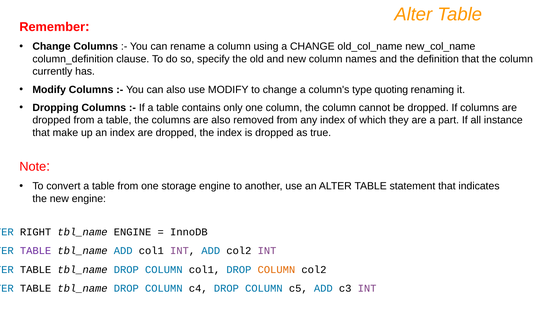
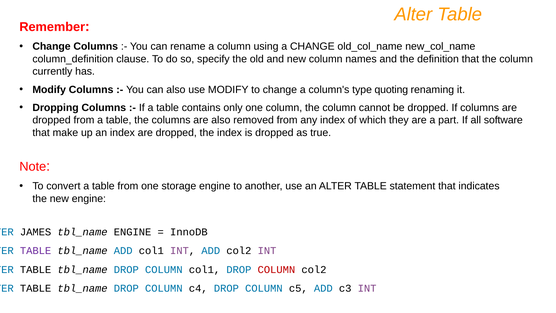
instance: instance -> software (503, 120)
RIGHT: RIGHT -> JAMES (36, 232)
COLUMN colour: orange -> red (276, 269)
